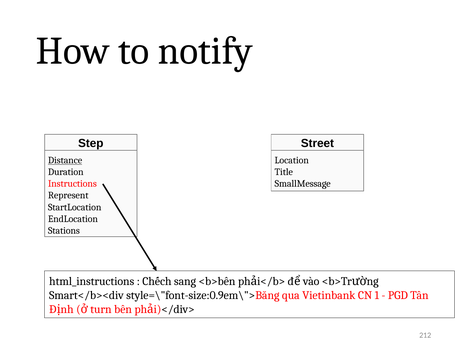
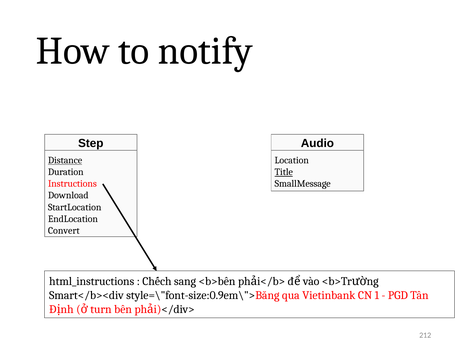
Street: Street -> Audio (317, 143)
Title underline: none -> present (284, 172)
Represent: Represent -> Download (68, 195)
Stations: Stations -> Convert (64, 231)
